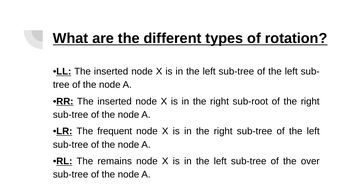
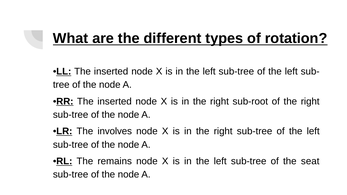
frequent: frequent -> involves (115, 131)
over: over -> seat (310, 161)
